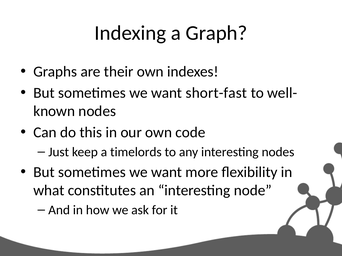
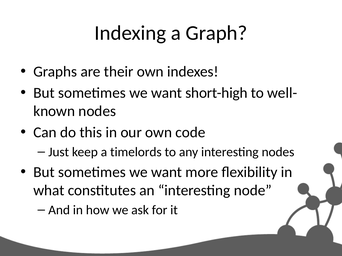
short-fast: short-fast -> short-high (216, 93)
